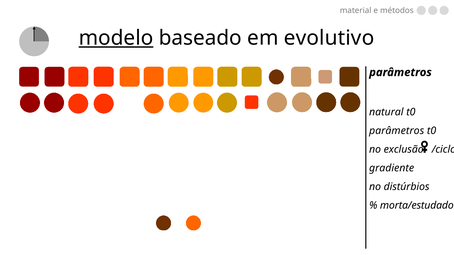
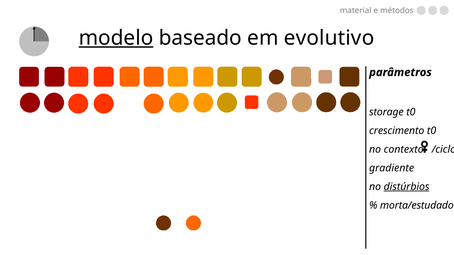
natural: natural -> storage (386, 112)
parâmetros: parâmetros -> crescimento (397, 131)
exclusão: exclusão -> contexto (404, 150)
distúrbios underline: none -> present (407, 187)
